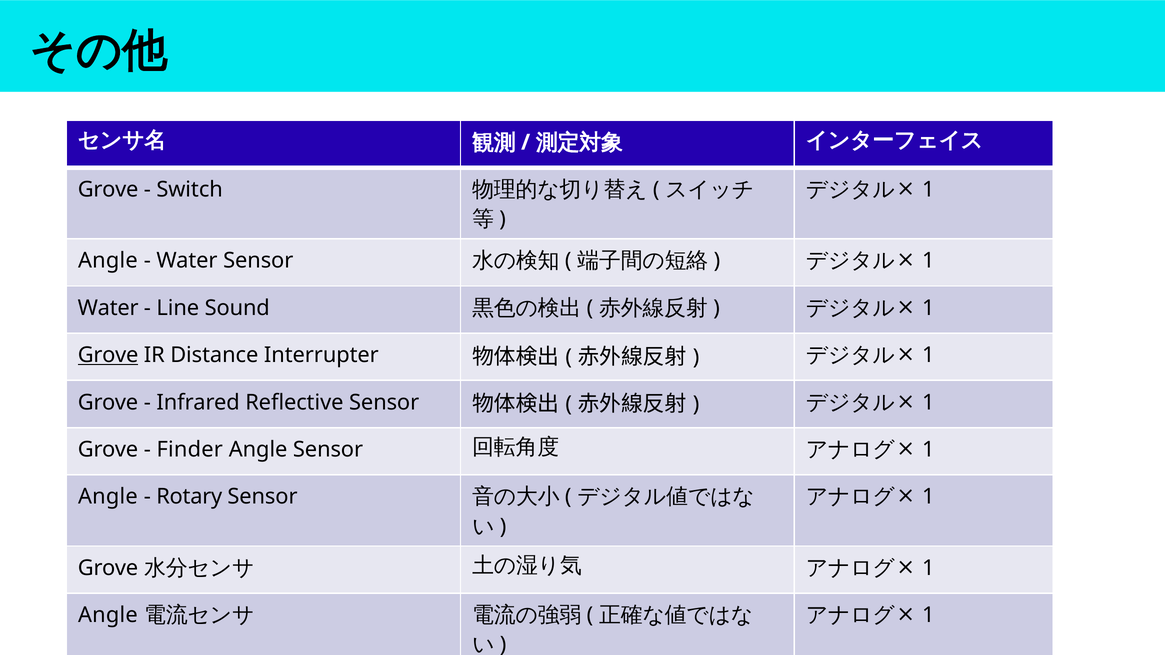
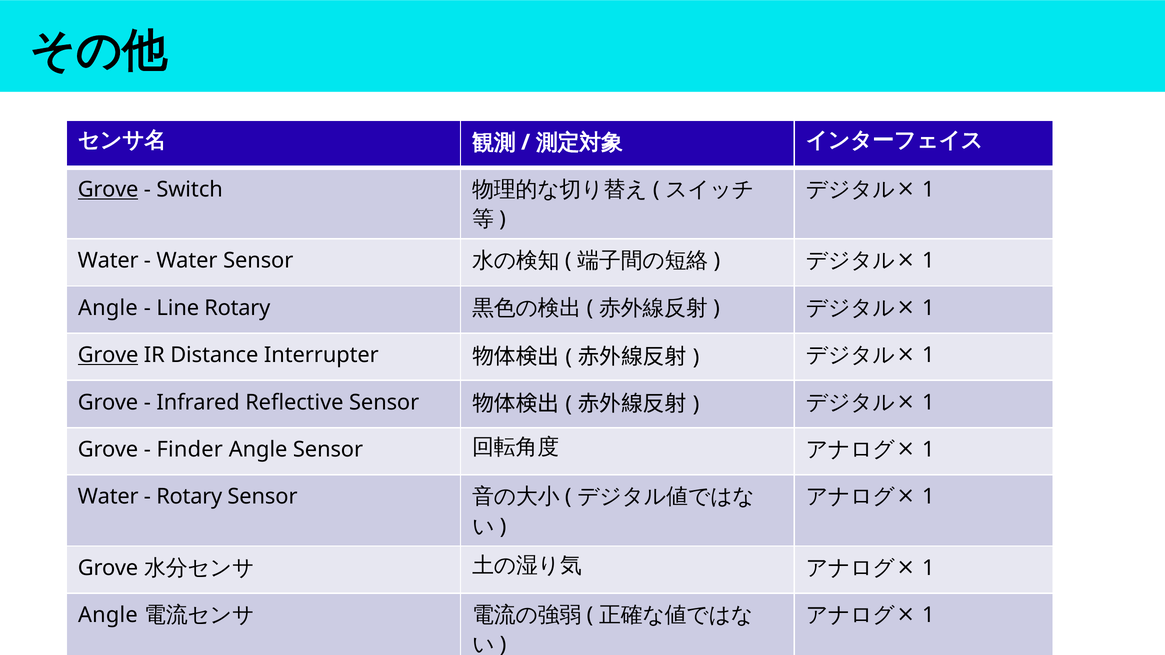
Grove underline: none -> present (108, 190)
Angle: Angle -> Water (108, 261)
Water: Water -> Angle (108, 308)
Line Sound: Sound -> Rotary (237, 308)
Angle: Angle -> Water (108, 497)
